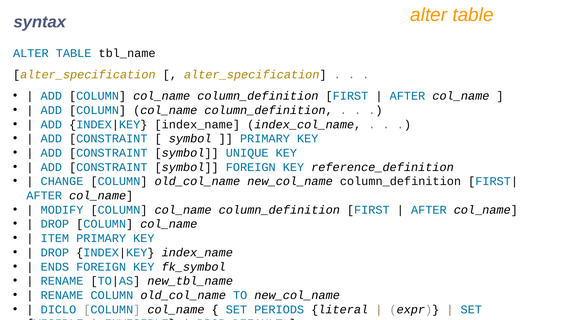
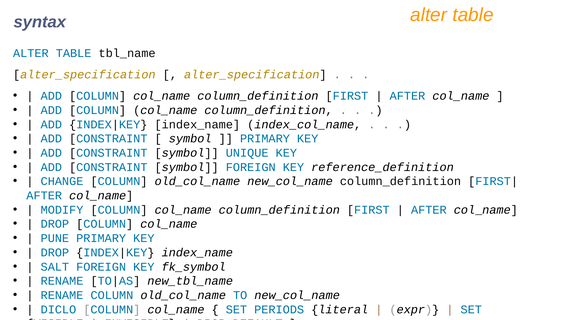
ITEM: ITEM -> PUNE (55, 238)
ENDS: ENDS -> SALT (55, 267)
